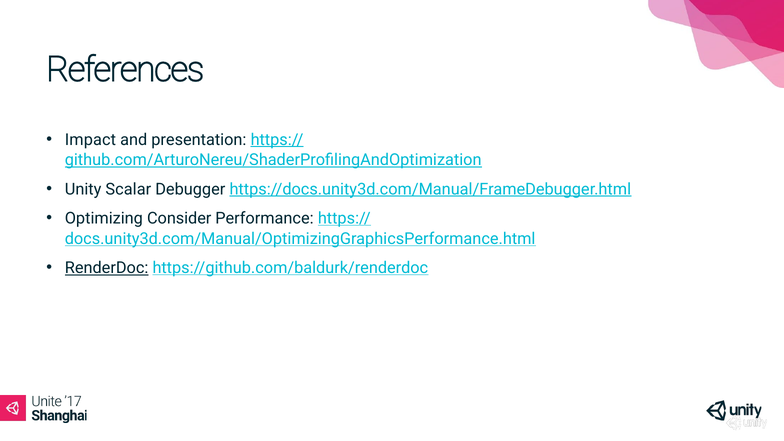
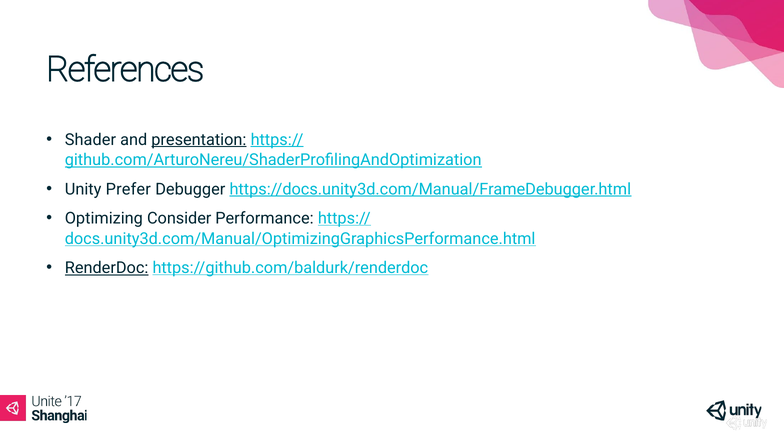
Impact: Impact -> Shader (90, 140)
presentation underline: none -> present (199, 140)
Scalar: Scalar -> Prefer (128, 189)
